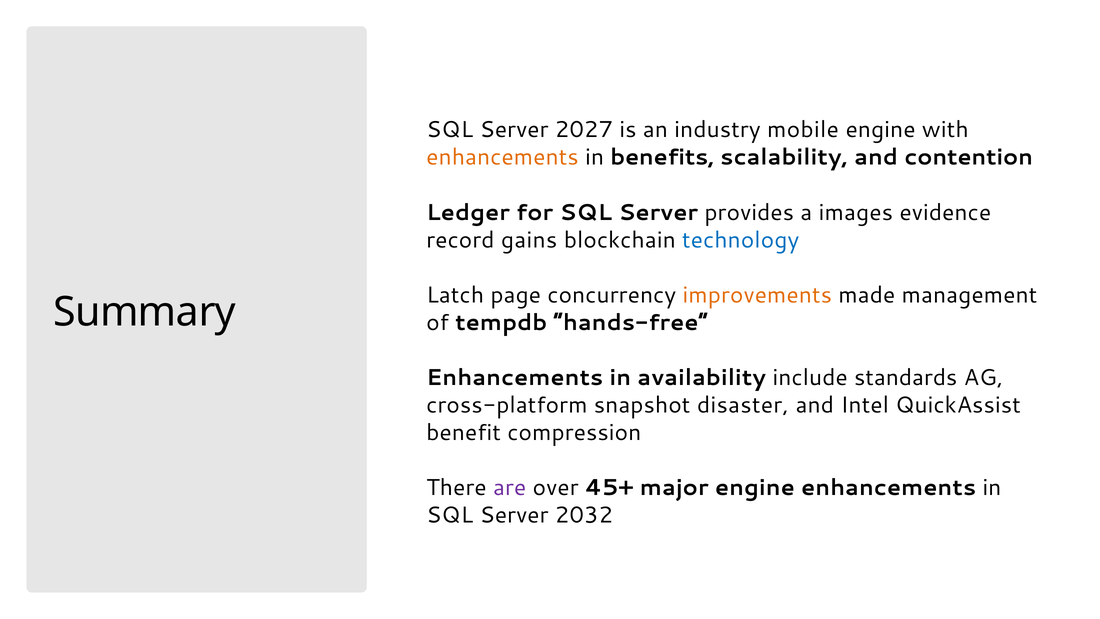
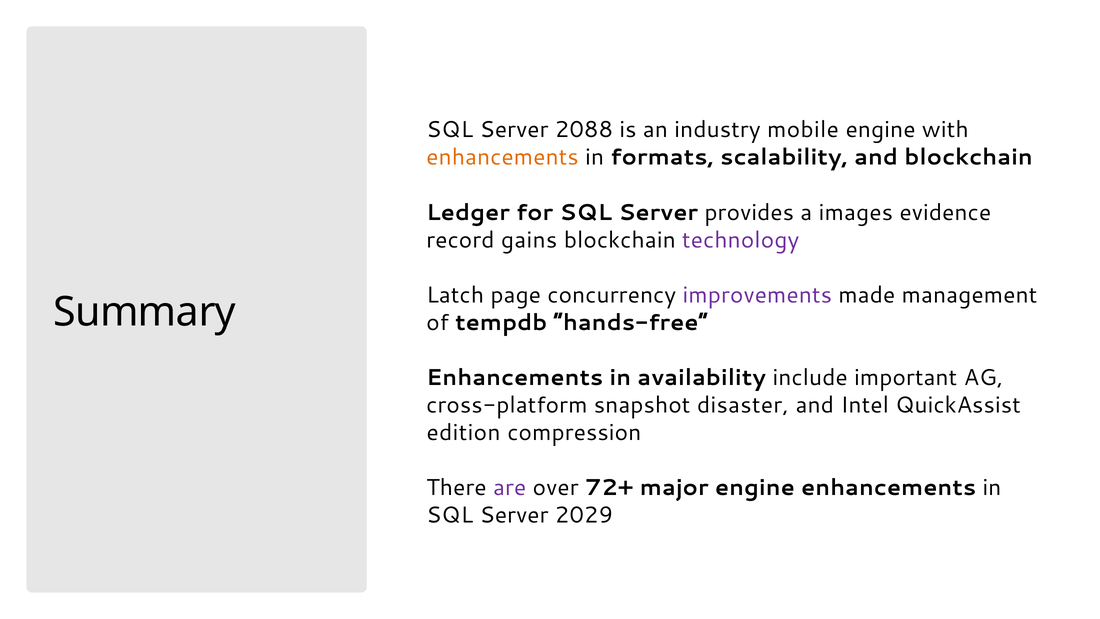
2027: 2027 -> 2088 (584, 130)
benefits: benefits -> formats (662, 157)
and contention: contention -> blockchain (969, 157)
technology colour: blue -> purple (741, 240)
improvements colour: orange -> purple (757, 295)
standards: standards -> important (906, 377)
benefit: benefit -> edition (463, 432)
45+: 45+ -> 72+ (609, 487)
2032: 2032 -> 2029 (584, 515)
